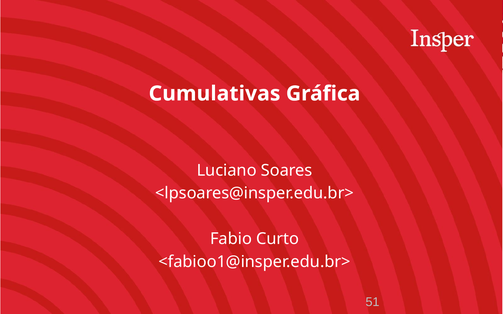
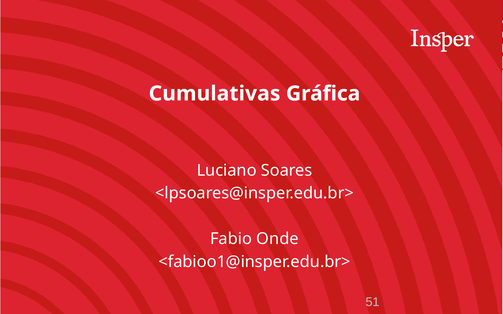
Curto: Curto -> Onde (277, 239)
